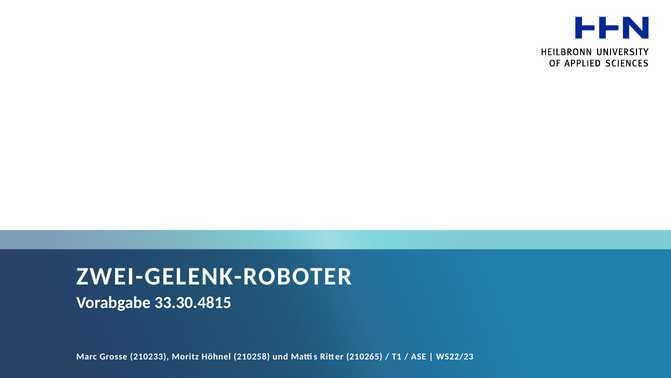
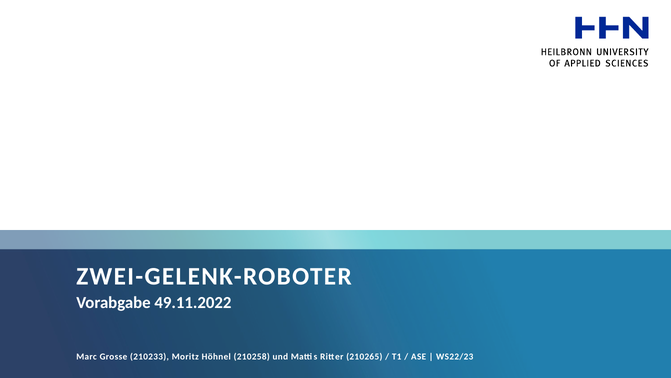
33.30.4815: 33.30.4815 -> 49.11.2022 (193, 302)
